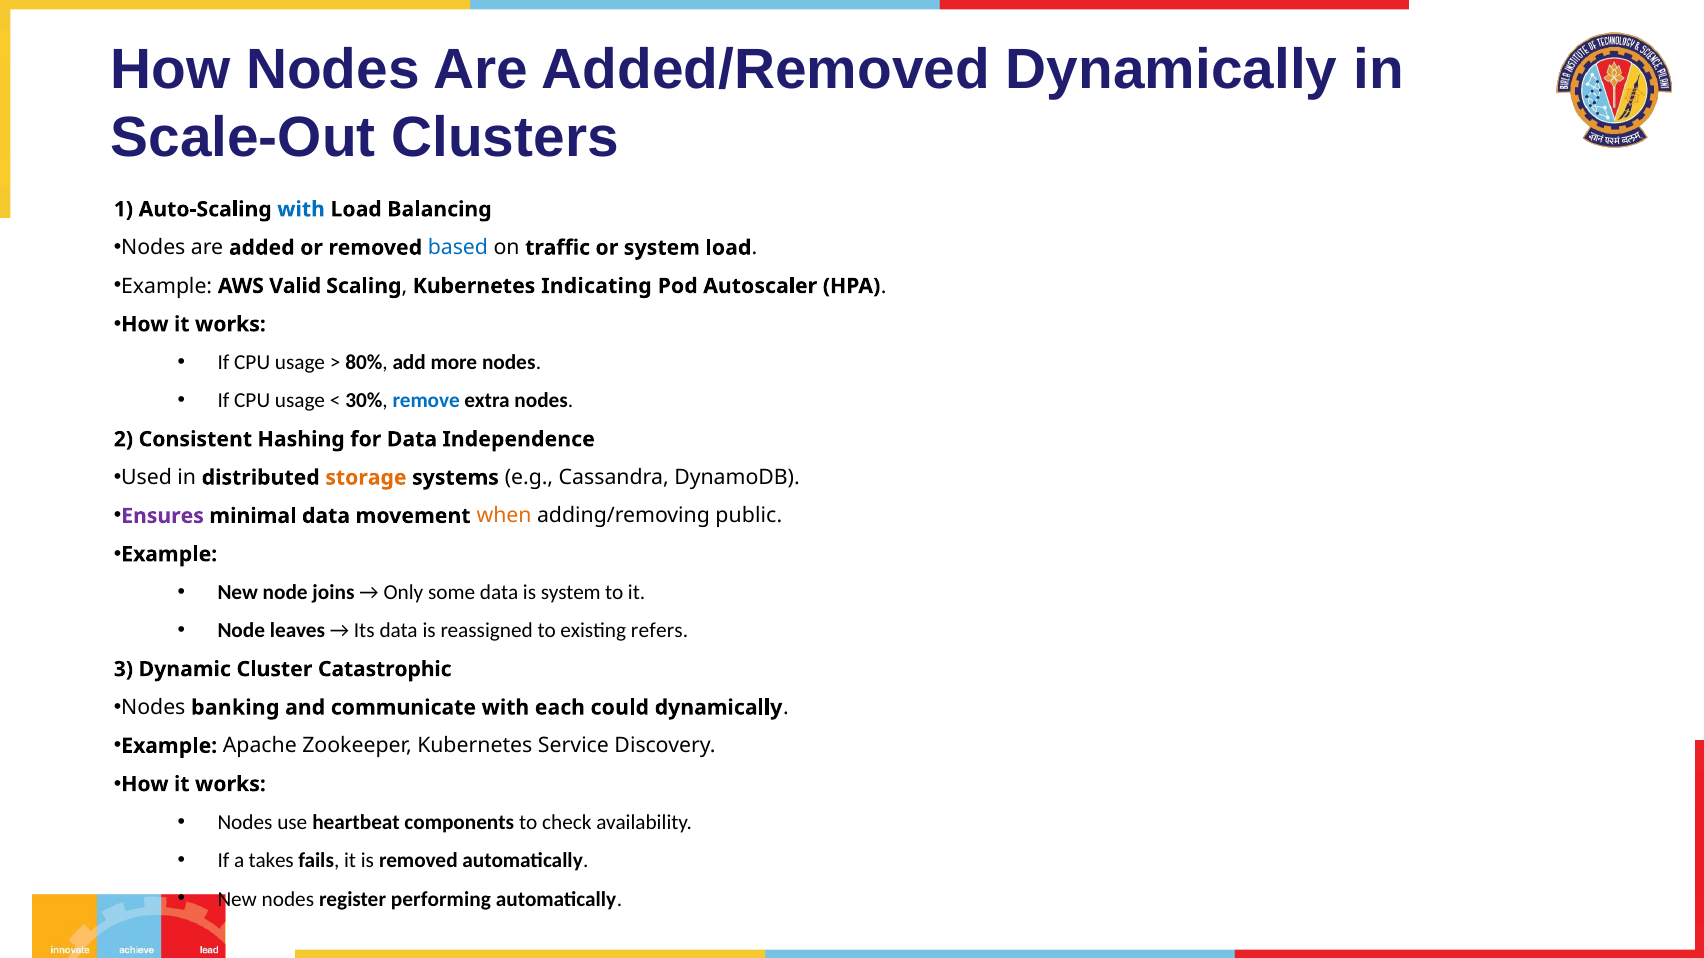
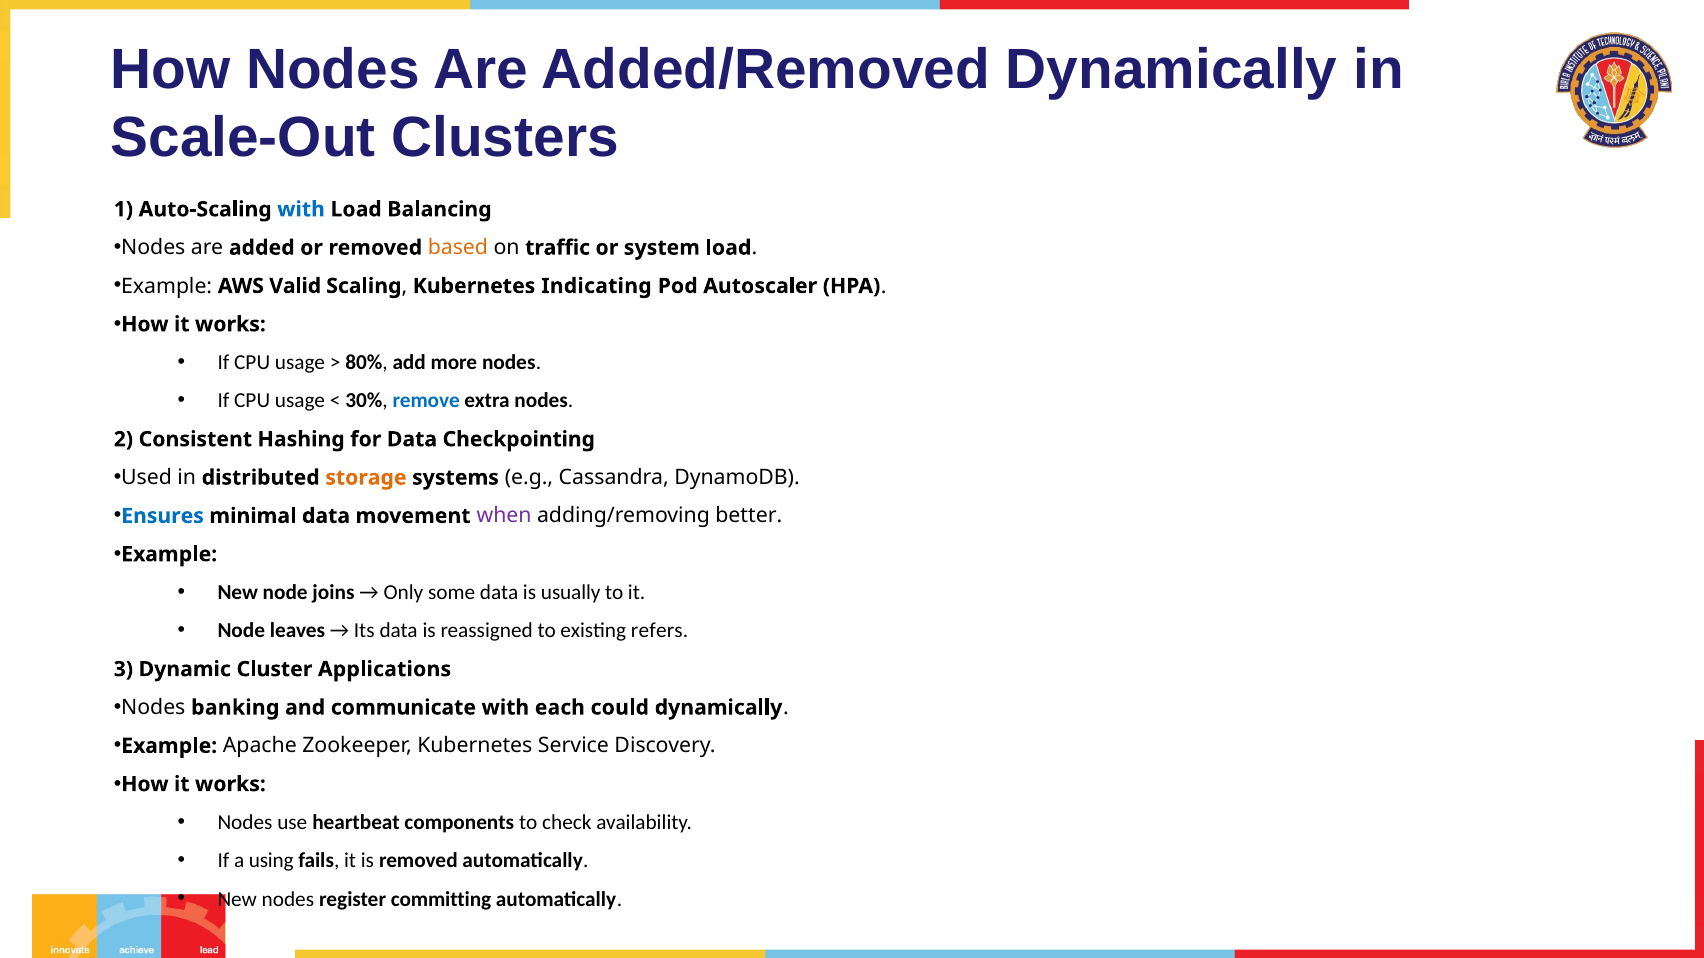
based colour: blue -> orange (458, 248)
Independence: Independence -> Checkpointing (519, 440)
Ensures colour: purple -> blue (163, 516)
when colour: orange -> purple (504, 516)
public: public -> better (749, 516)
is system: system -> usually (571, 593)
Catastrophic: Catastrophic -> Applications (385, 670)
takes: takes -> using (271, 861)
performing: performing -> committing (441, 900)
